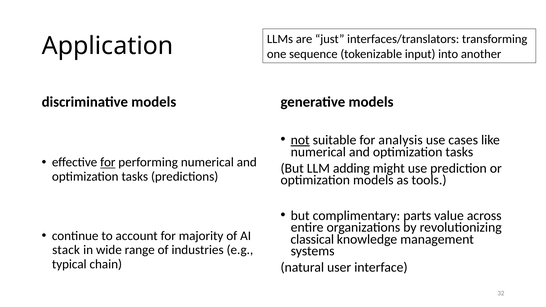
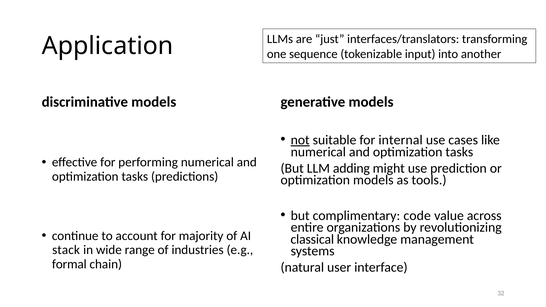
analysis: analysis -> internal (401, 140)
for underline: present -> none (108, 162)
parts: parts -> code (417, 216)
typical: typical -> formal (69, 264)
